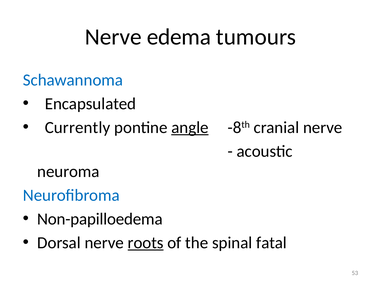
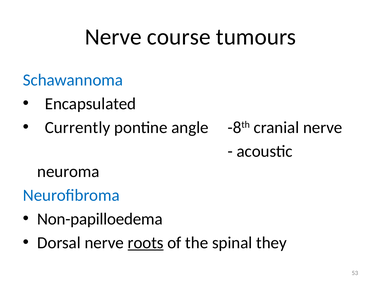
edema: edema -> course (179, 37)
angle underline: present -> none (190, 127)
fatal: fatal -> they (271, 243)
